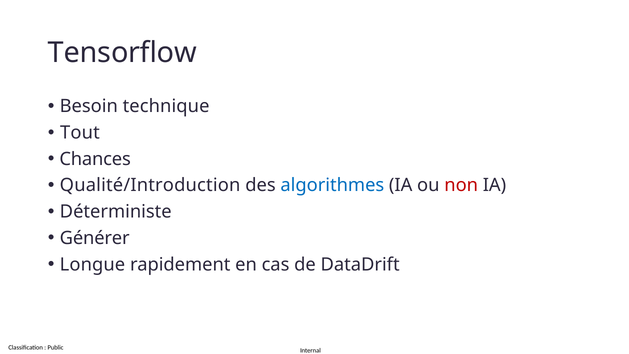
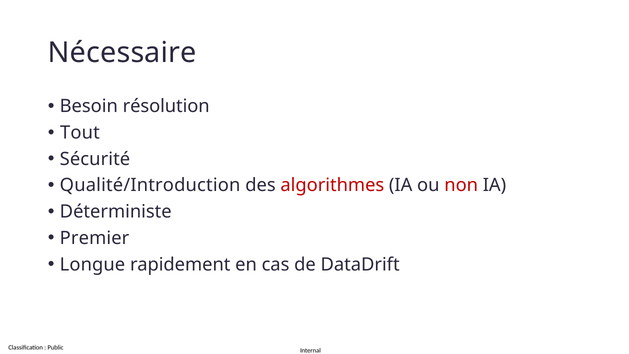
Tensorflow: Tensorflow -> Nécessaire (122, 53)
technique: technique -> résolution (166, 106)
Chances: Chances -> Sécurité (95, 159)
algorithmes colour: blue -> red (332, 185)
Générer: Générer -> Premier (95, 238)
